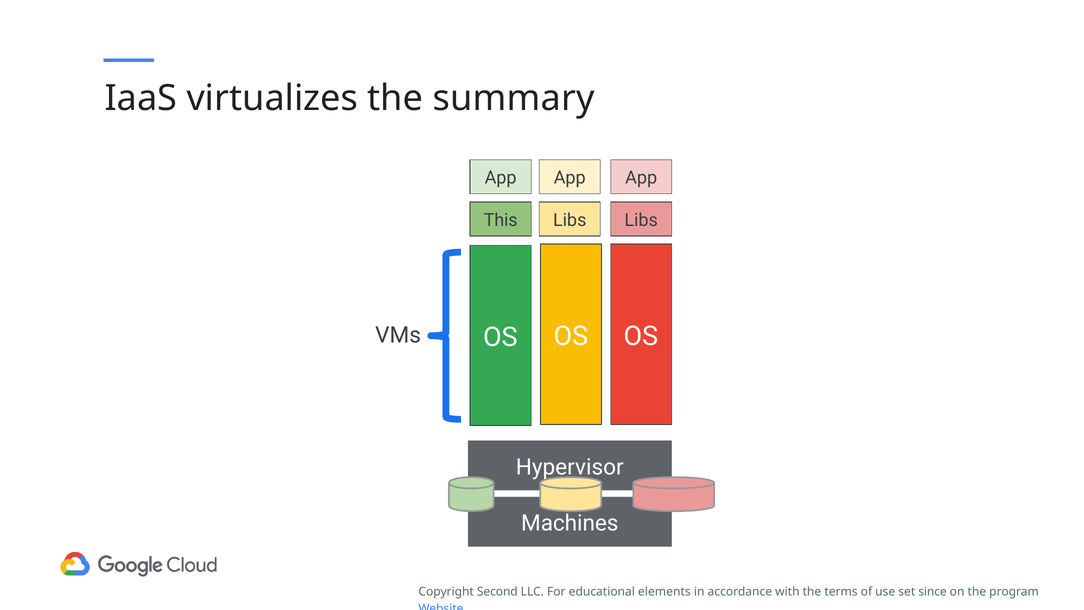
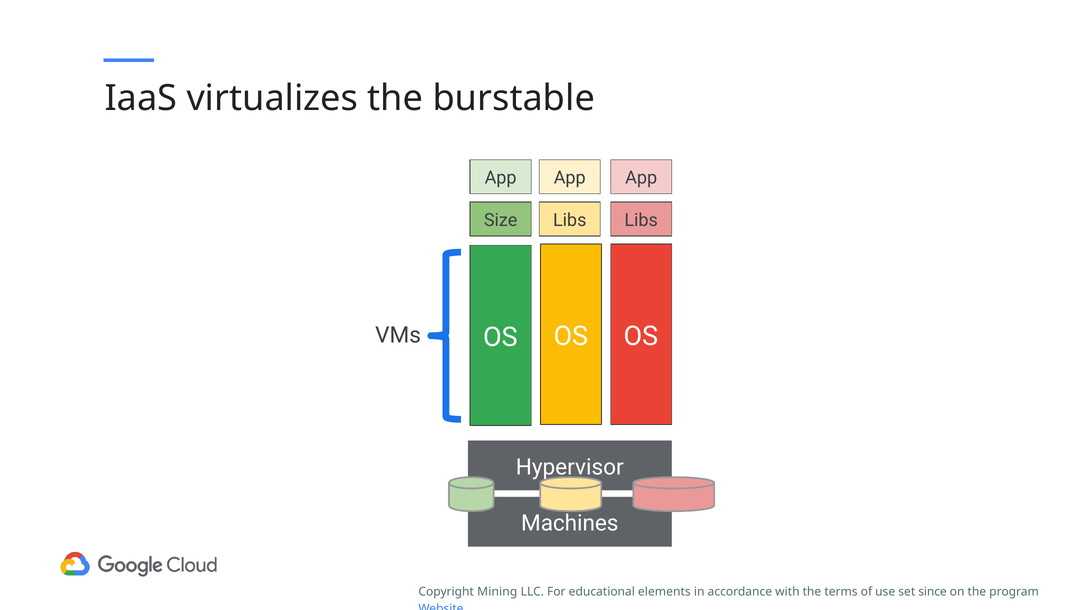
summary: summary -> burstable (514, 98)
This: This -> Size (501, 220)
Second: Second -> Mining (497, 592)
